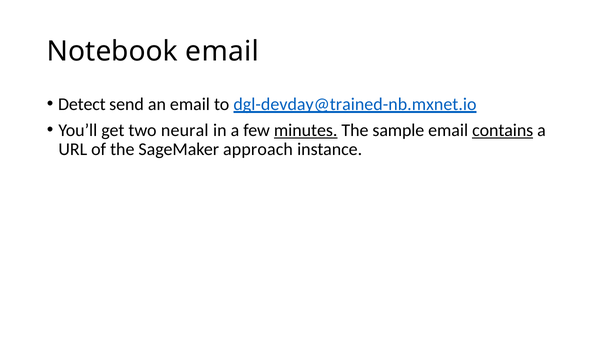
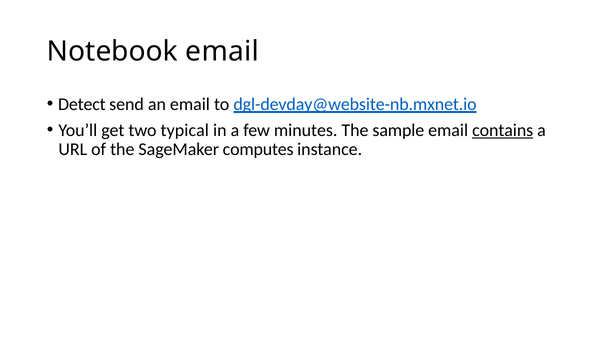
dgl-devday@trained-nb.mxnet.io: dgl-devday@trained-nb.mxnet.io -> dgl-devday@website-nb.mxnet.io (355, 104)
neural: neural -> typical (185, 130)
minutes underline: present -> none (306, 130)
approach: approach -> computes (258, 149)
